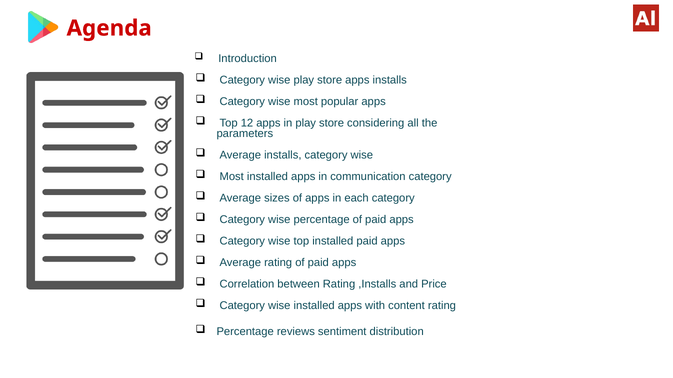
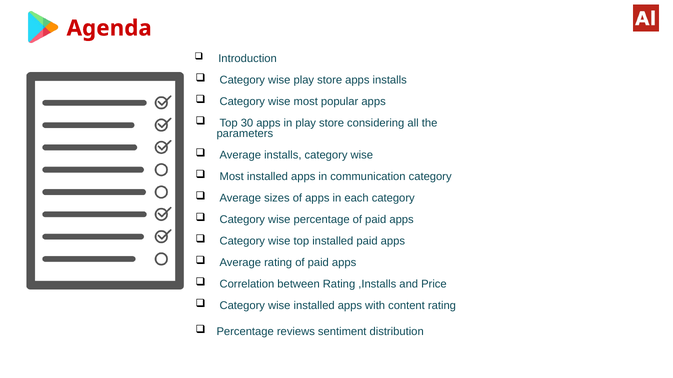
12: 12 -> 30 (247, 123)
